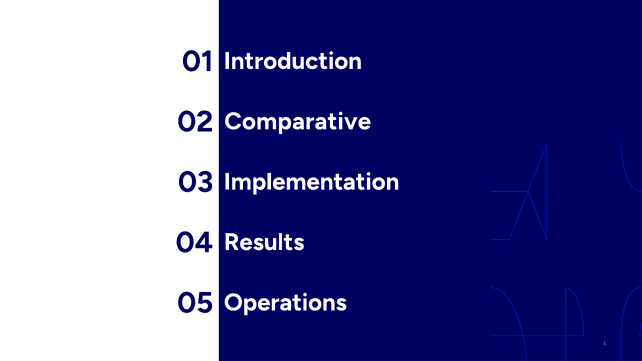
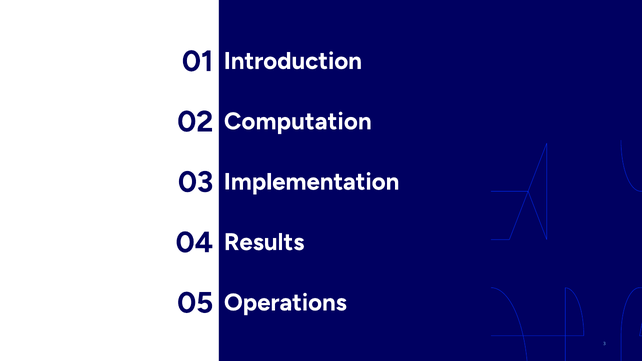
Comparative: Comparative -> Computation (298, 121)
